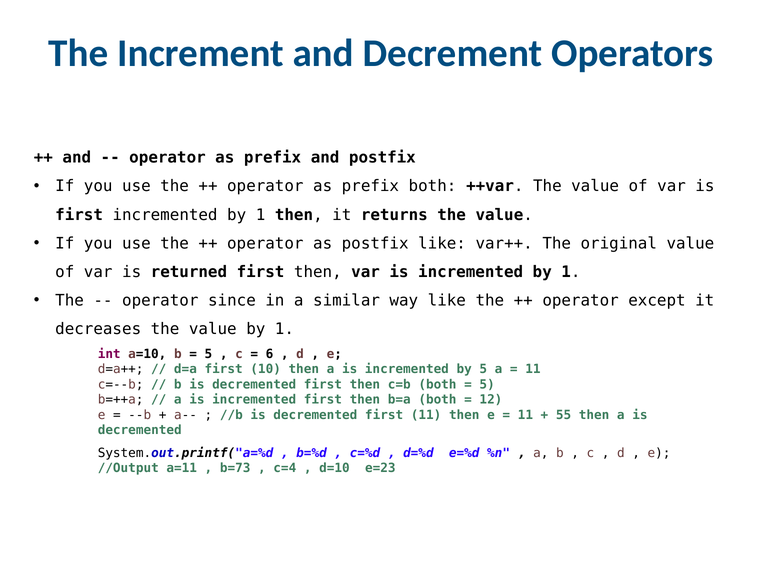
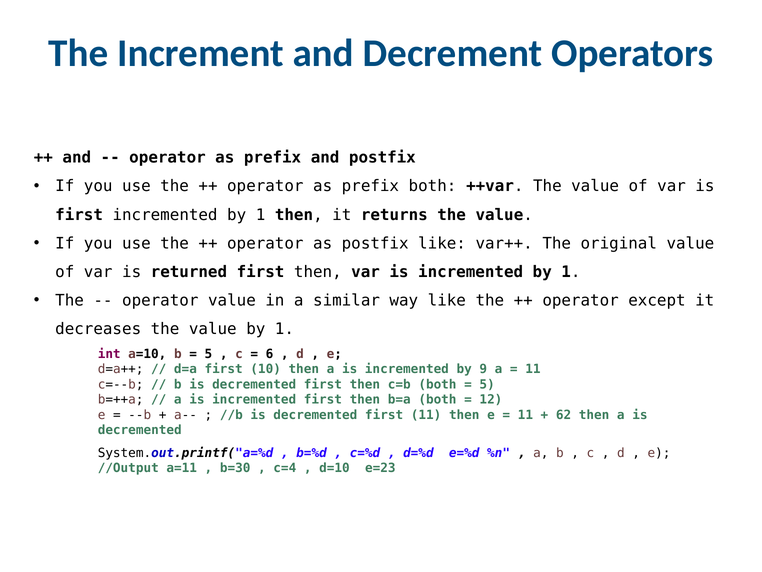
operator since: since -> value (232, 300)
by 5: 5 -> 9 (483, 369)
55: 55 -> 62 (564, 415)
b=73: b=73 -> b=30 (235, 468)
